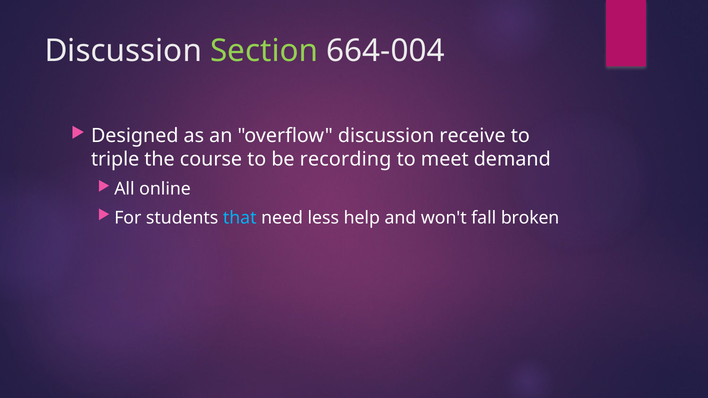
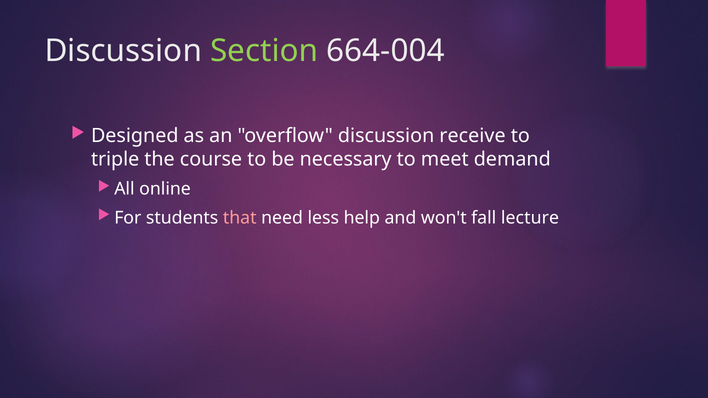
recording: recording -> necessary (346, 160)
that colour: light blue -> pink (240, 218)
broken: broken -> lecture (530, 218)
